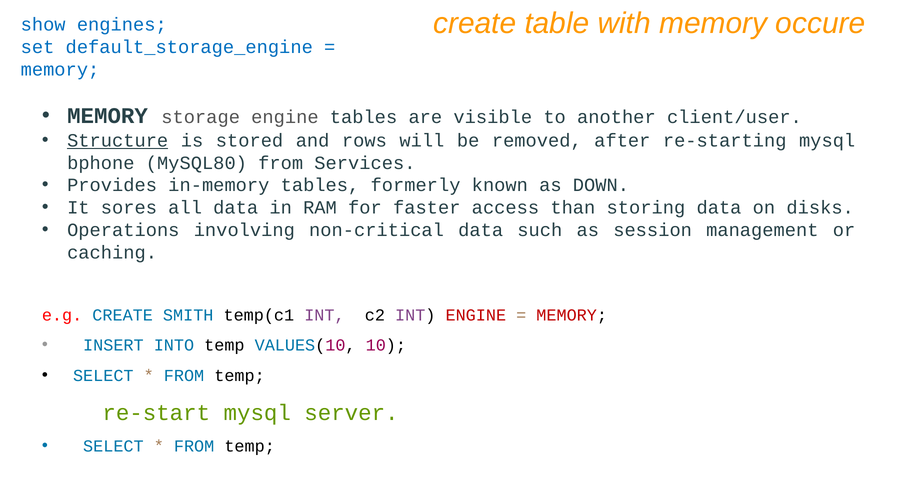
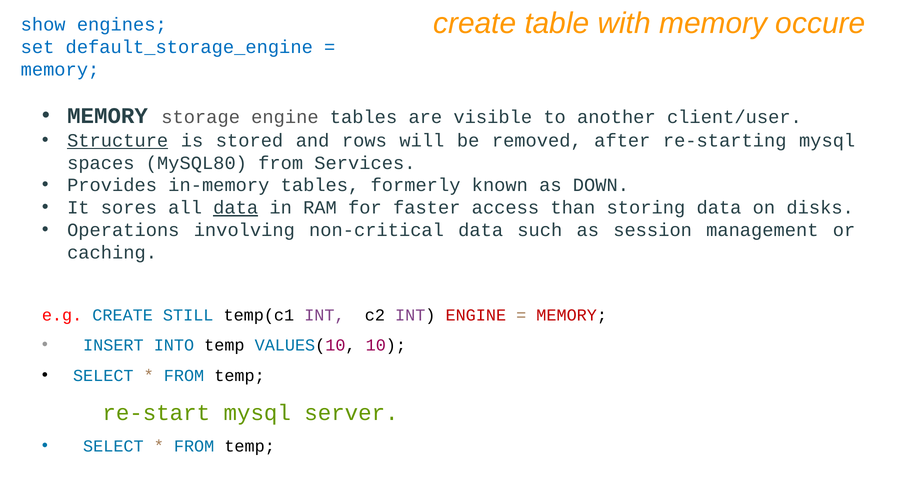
bphone: bphone -> spaces (101, 163)
data underline: none -> present (236, 208)
SMITH: SMITH -> STILL (188, 315)
